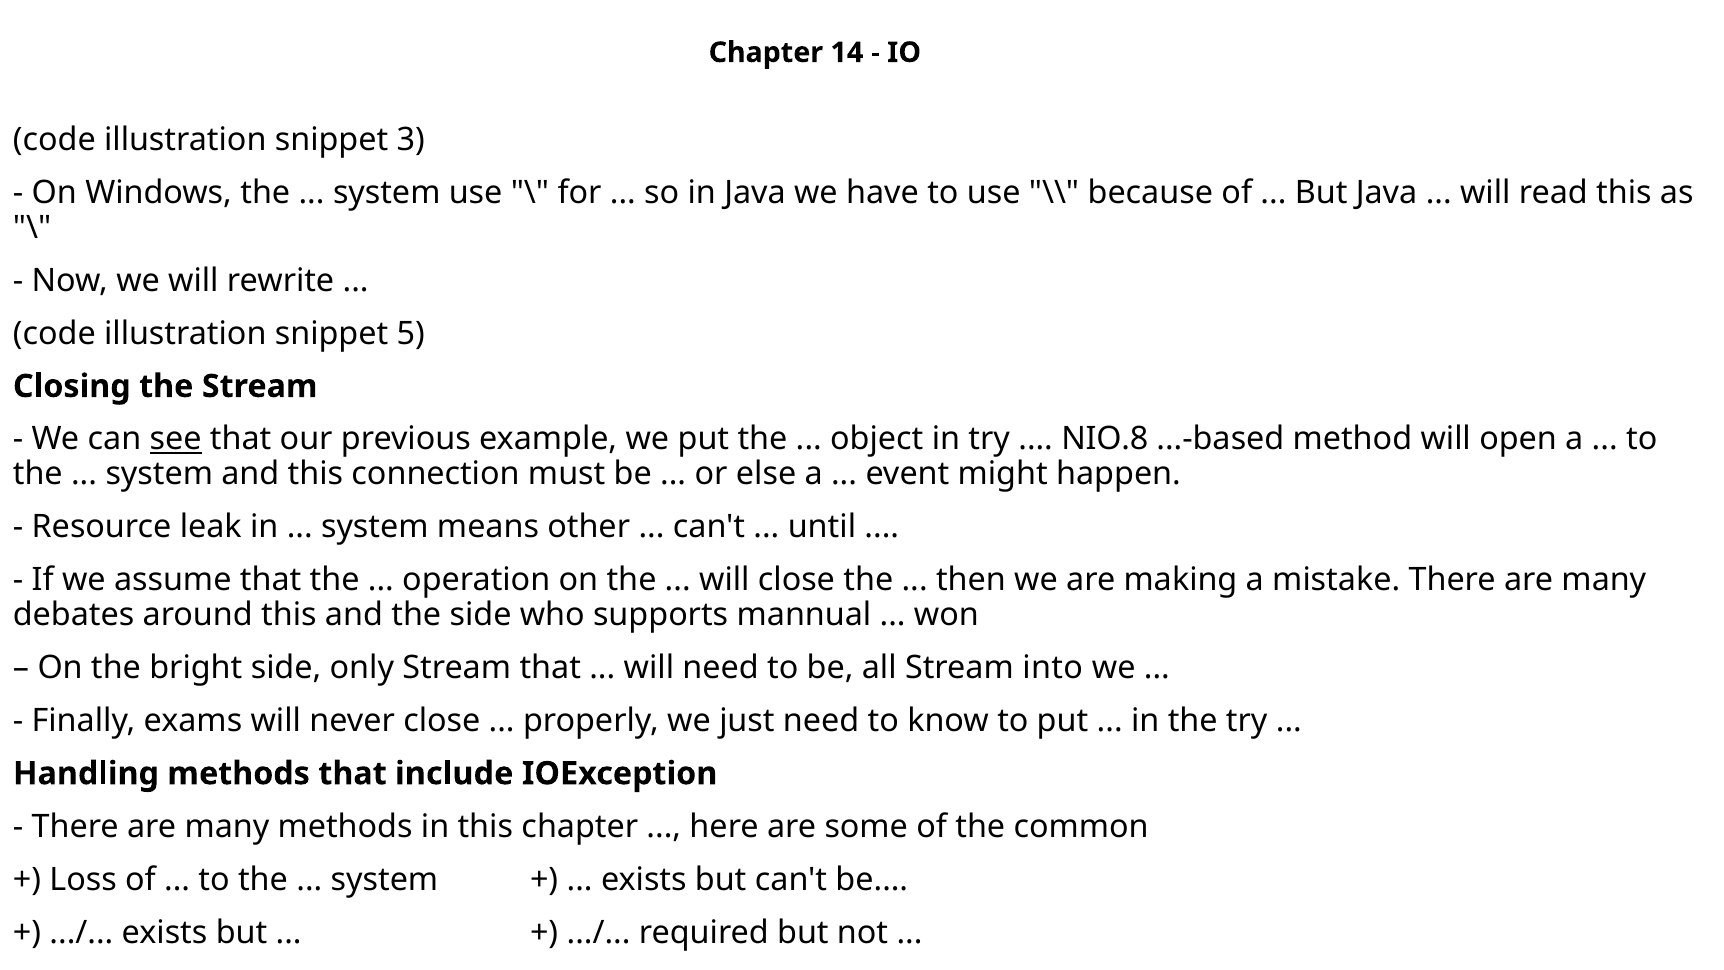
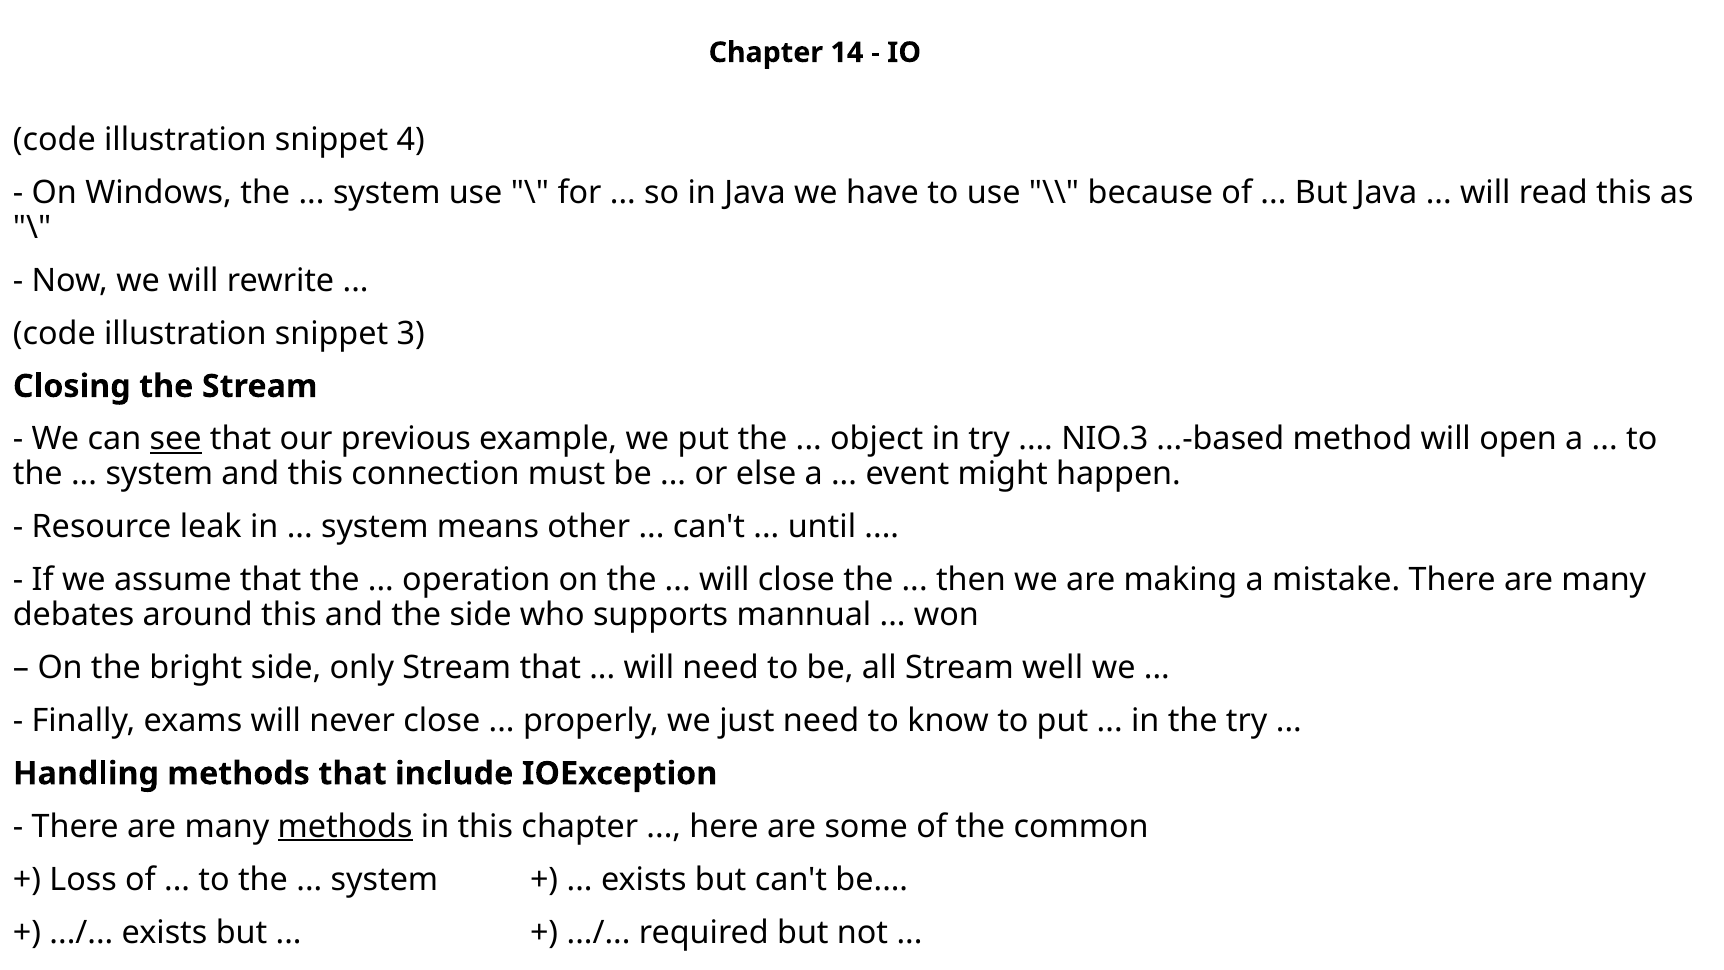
3: 3 -> 4 (411, 140)
5: 5 -> 3 (411, 333)
NIO.8: NIO.8 -> NIO.3 (1105, 439)
into: into -> well (1053, 668)
methods underline: none -> present (345, 826)
